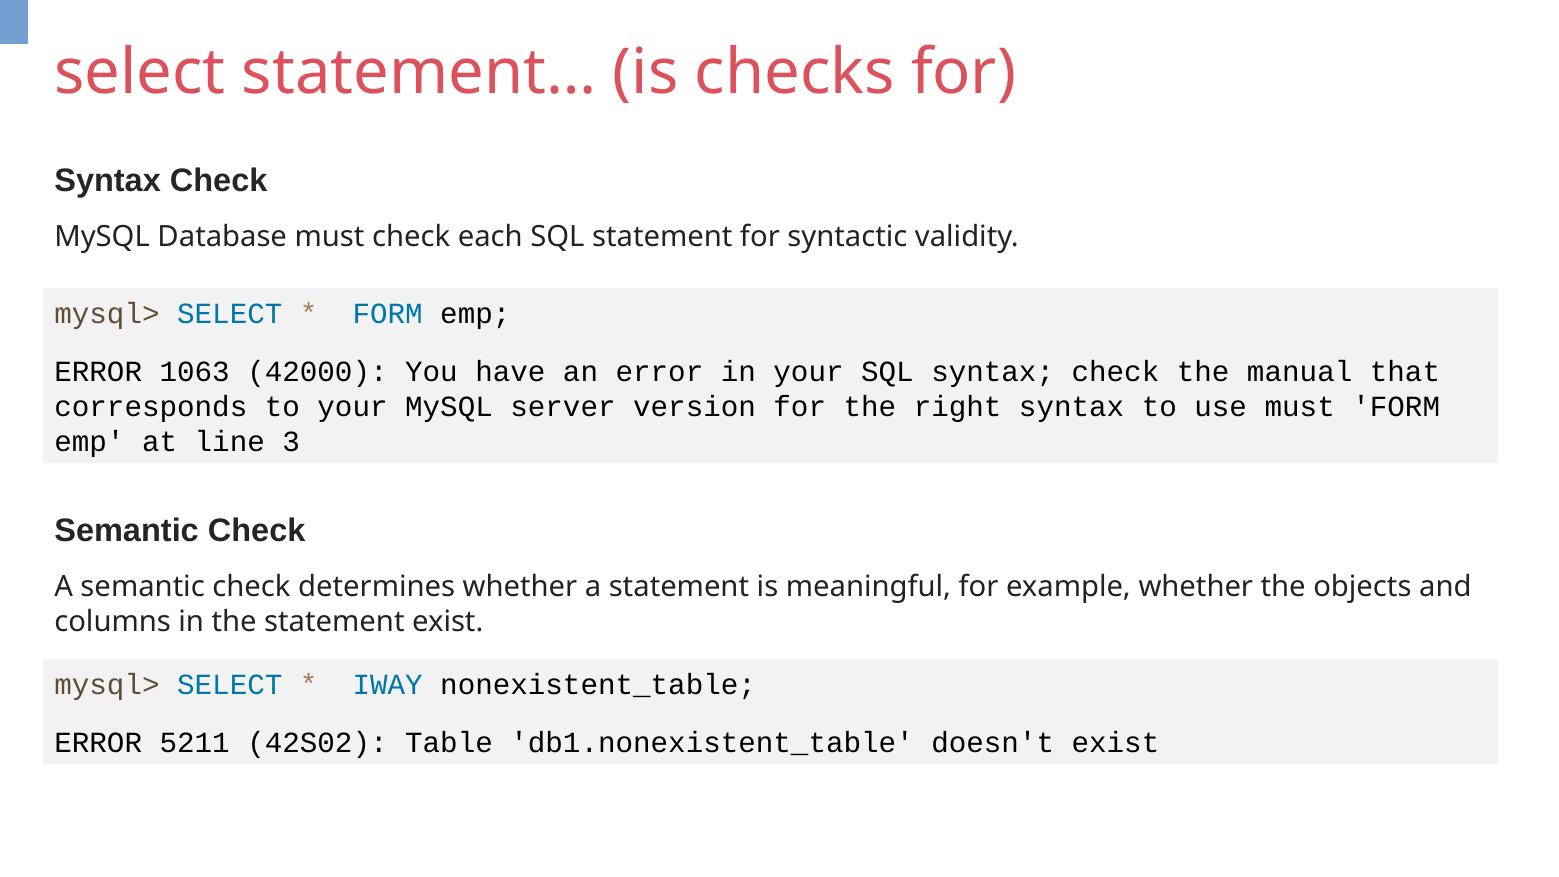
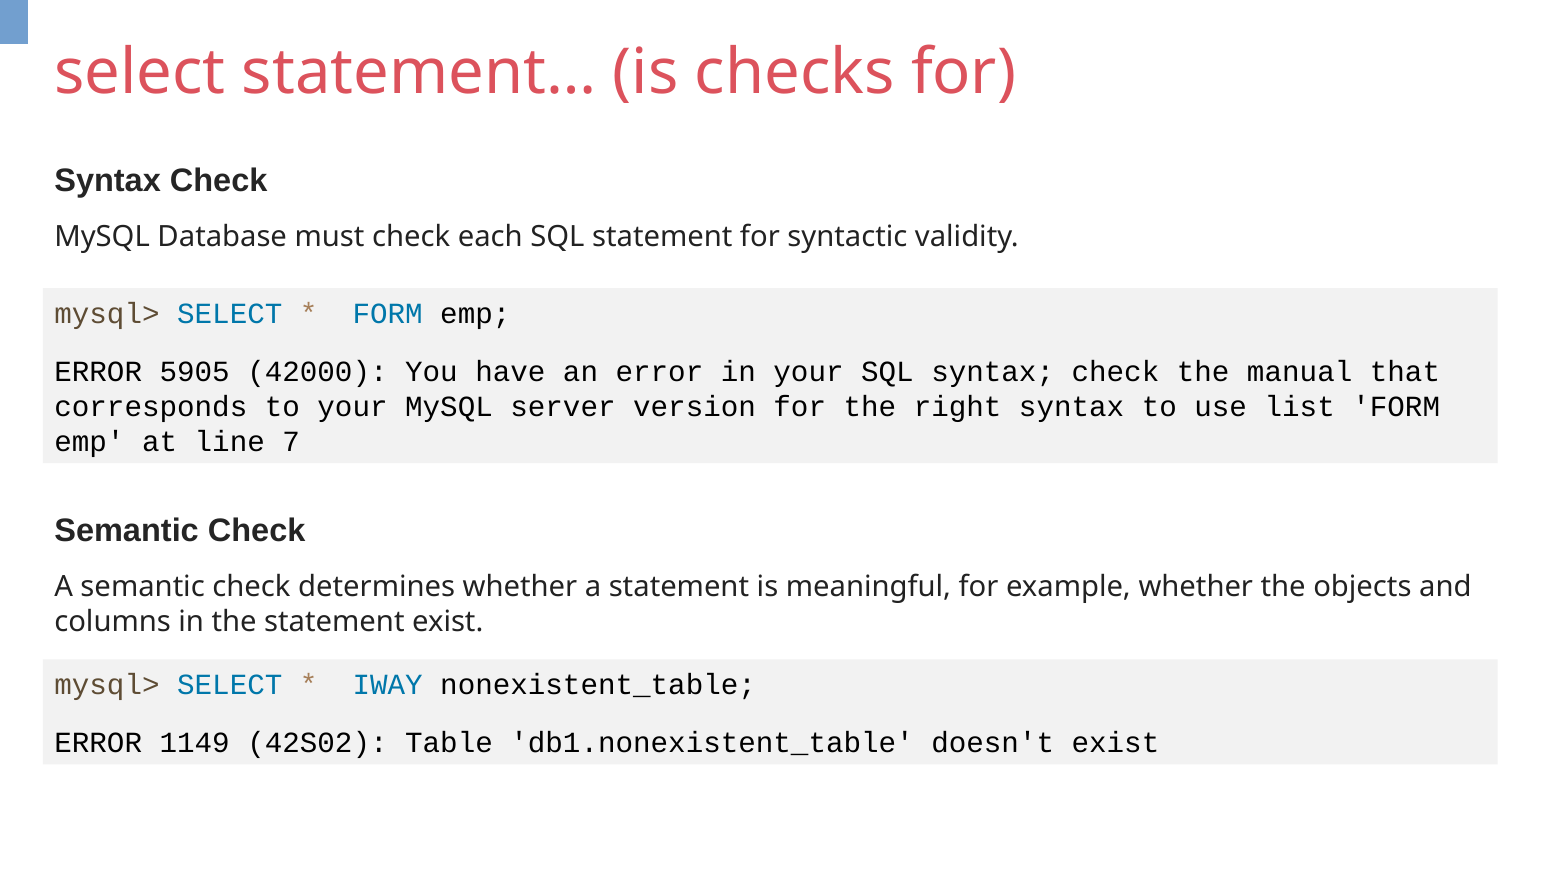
1063: 1063 -> 5905 (195, 372)
use must: must -> list (1300, 407)
3: 3 -> 7 (291, 442)
5211: 5211 -> 1149 (195, 743)
